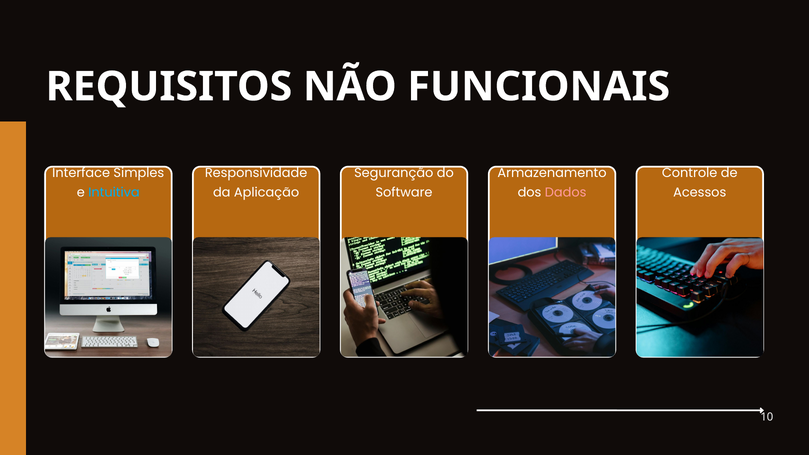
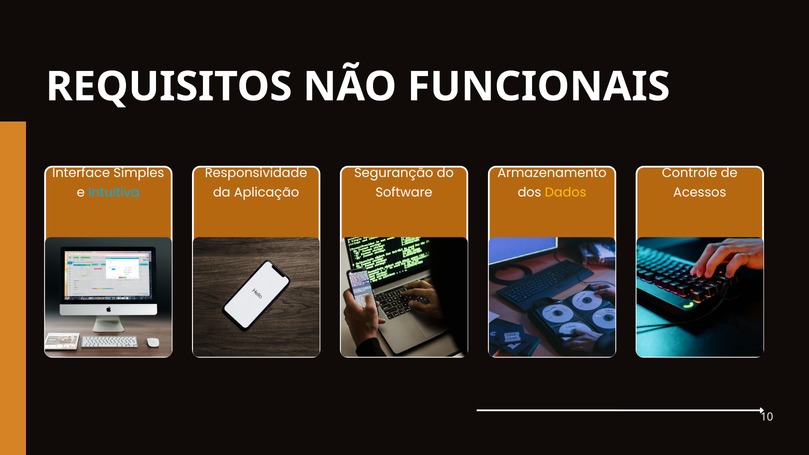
Dados colour: pink -> yellow (566, 193)
